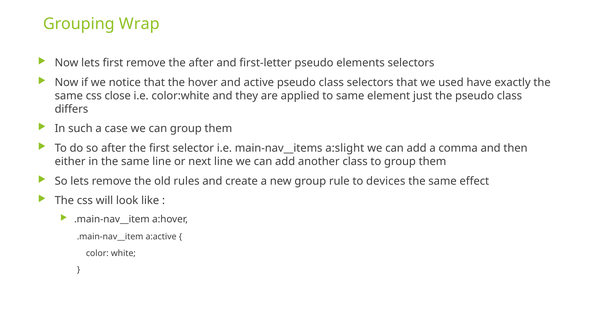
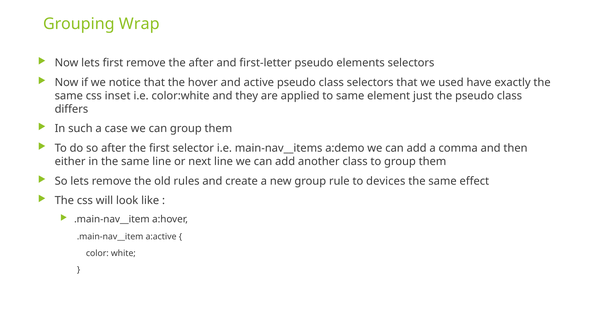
close: close -> inset (118, 96)
a:slight: a:slight -> a:demo (345, 148)
